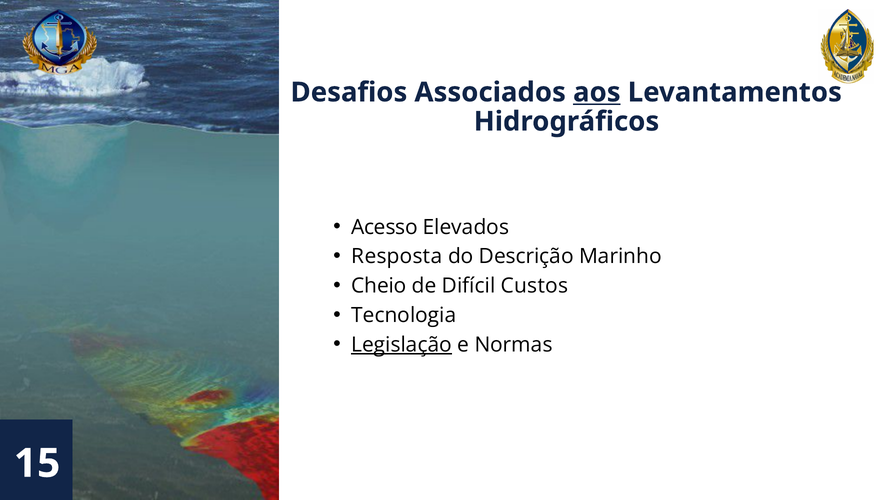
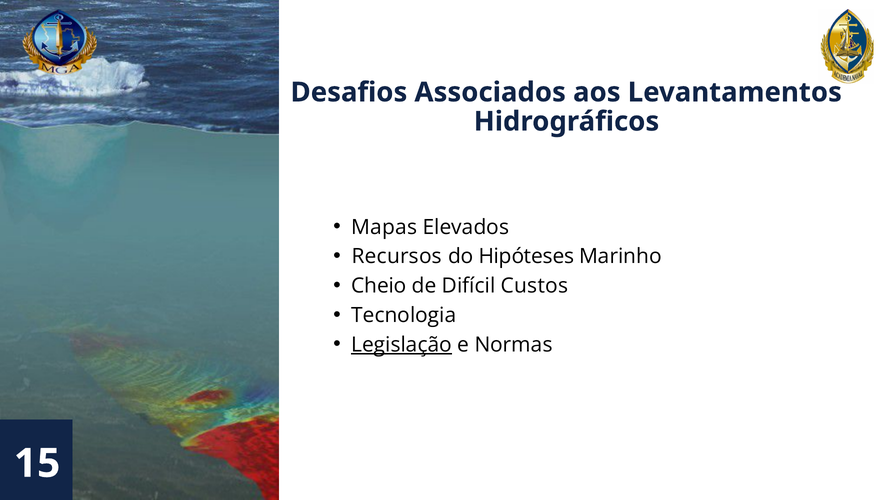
aos underline: present -> none (597, 92)
Acesso: Acesso -> Mapas (384, 227)
Resposta: Resposta -> Recursos (397, 257)
Descrição: Descrição -> Hipóteses (526, 257)
